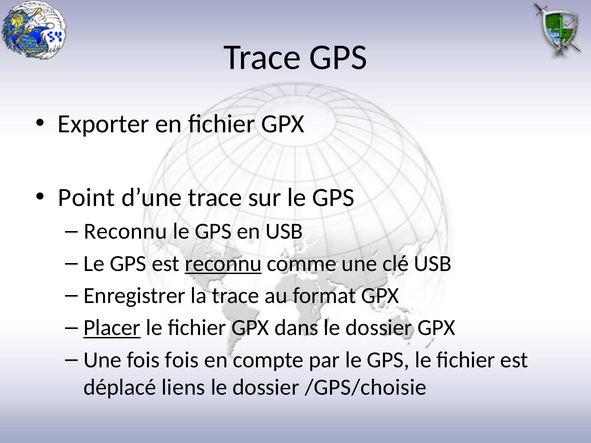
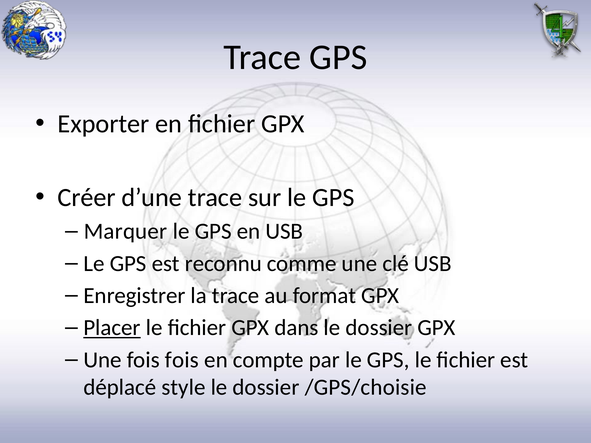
Point: Point -> Créer (87, 198)
Reconnu: Reconnu -> Marquer (125, 232)
reconnu underline: present -> none (223, 264)
liens: liens -> style (183, 388)
